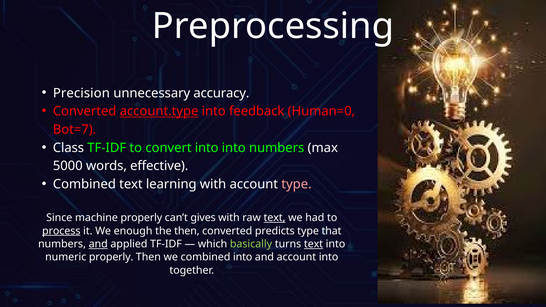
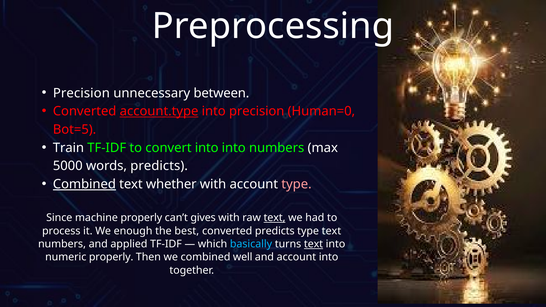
accuracy: accuracy -> between (221, 93)
into feedback: feedback -> precision (257, 111)
Bot=7: Bot=7 -> Bot=5 (75, 130)
Class: Class -> Train (68, 148)
words effective: effective -> predicts (159, 166)
Combined underline: none -> present (84, 184)
learning: learning -> whether (171, 184)
process underline: present -> none (61, 231)
the then: then -> best (187, 231)
type that: that -> text (331, 231)
and underline: present -> none (98, 244)
basically colour: light green -> light blue (251, 244)
combined into: into -> well (243, 257)
